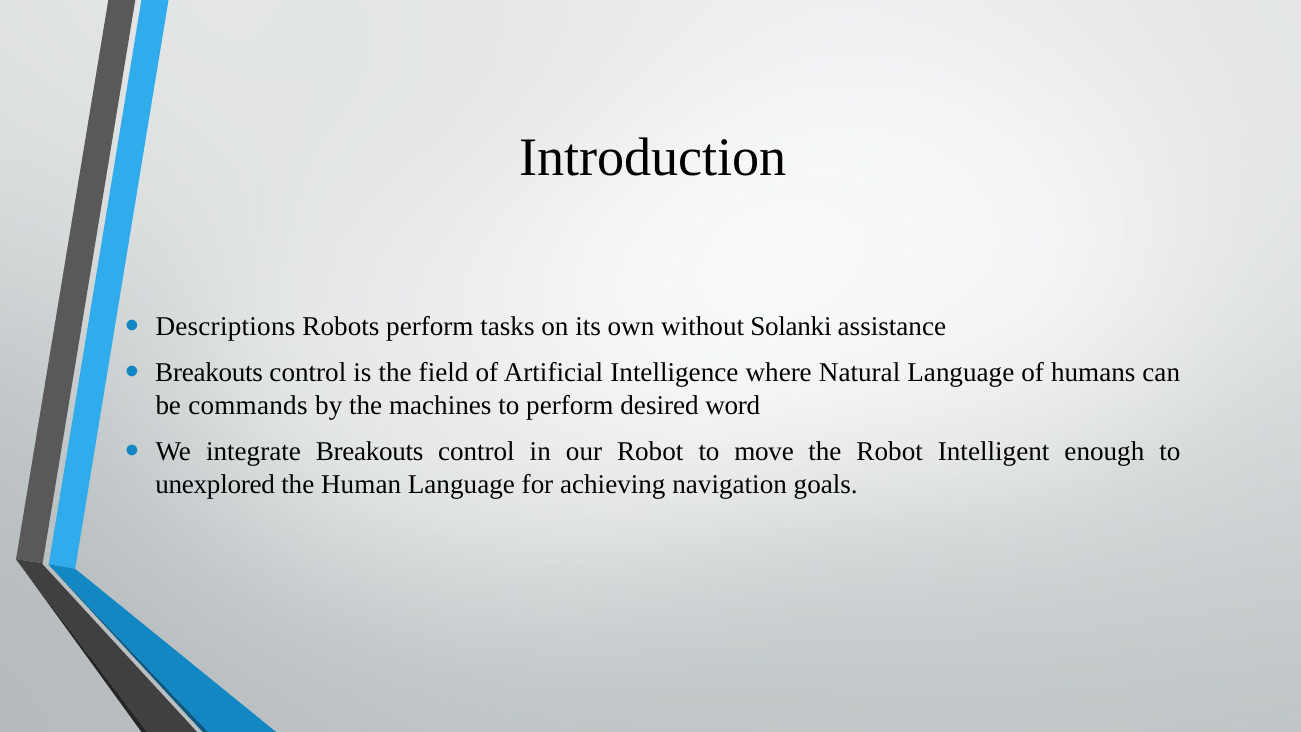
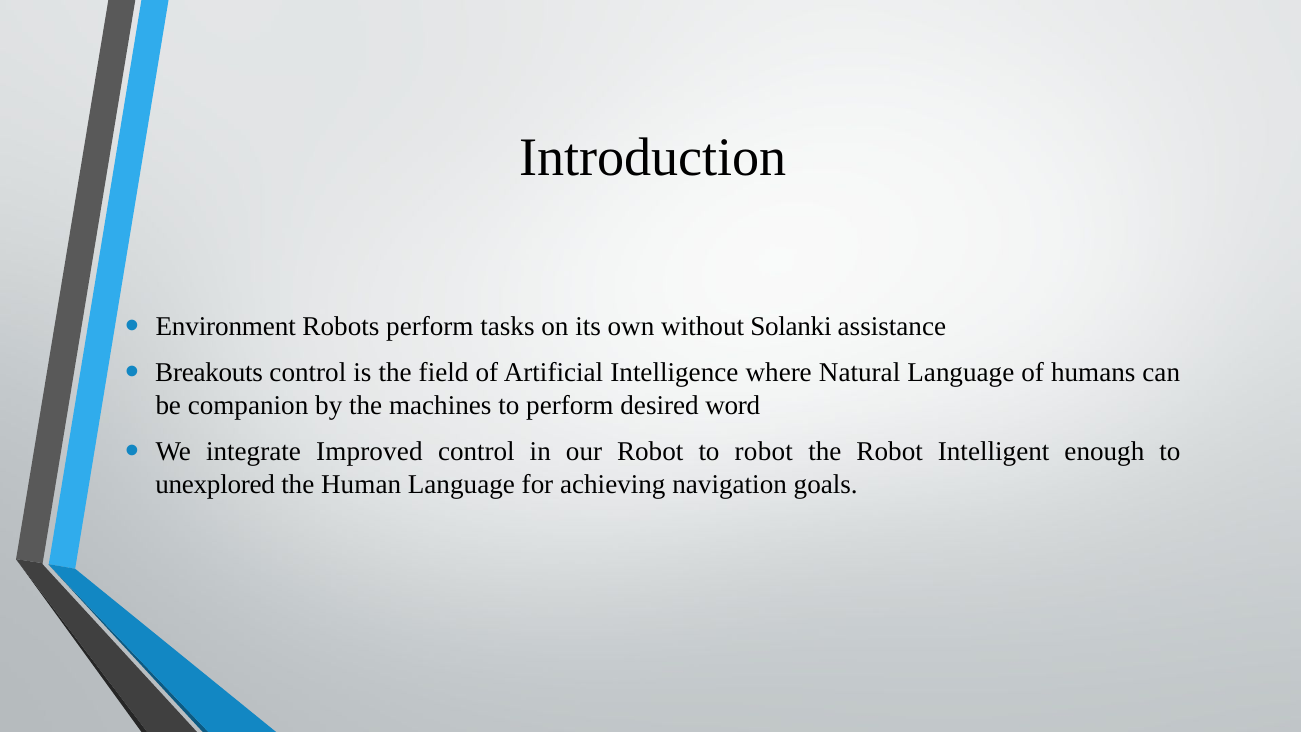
Descriptions: Descriptions -> Environment (226, 327)
commands: commands -> companion (248, 405)
integrate Breakouts: Breakouts -> Improved (369, 451)
to move: move -> robot (764, 451)
